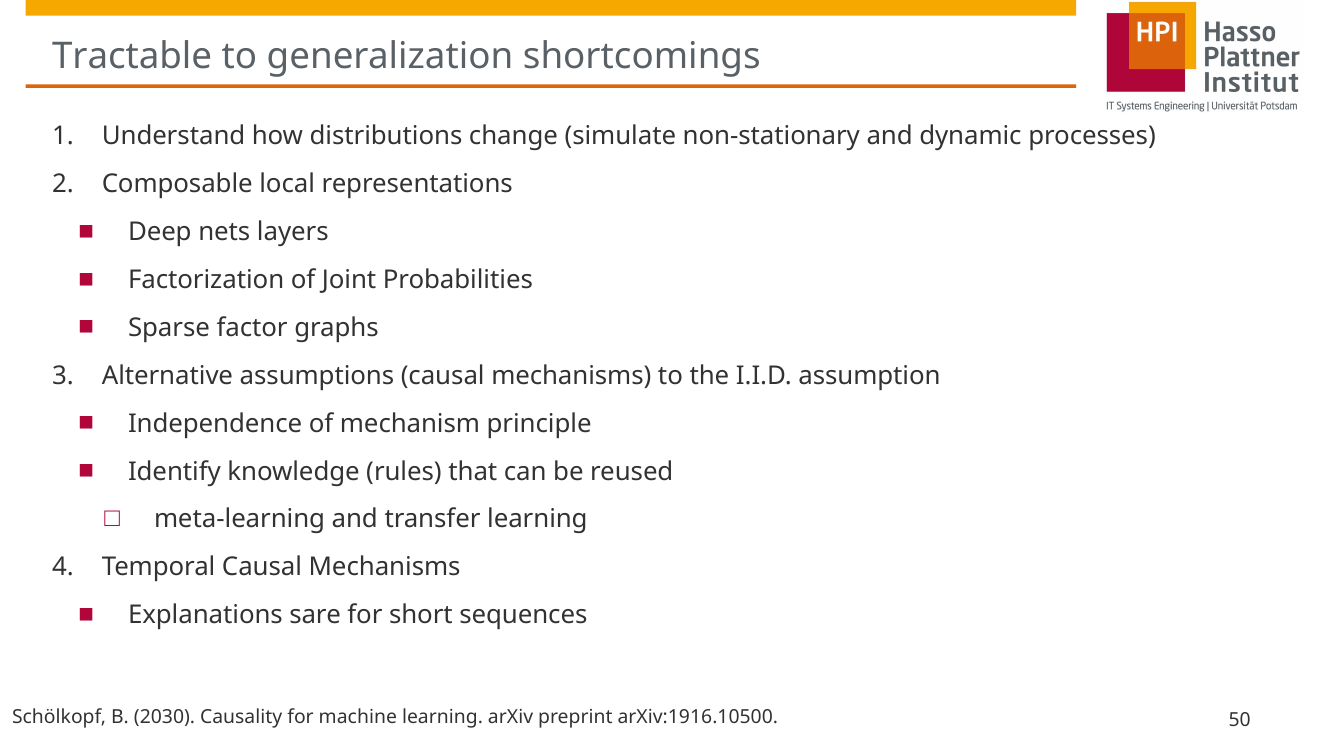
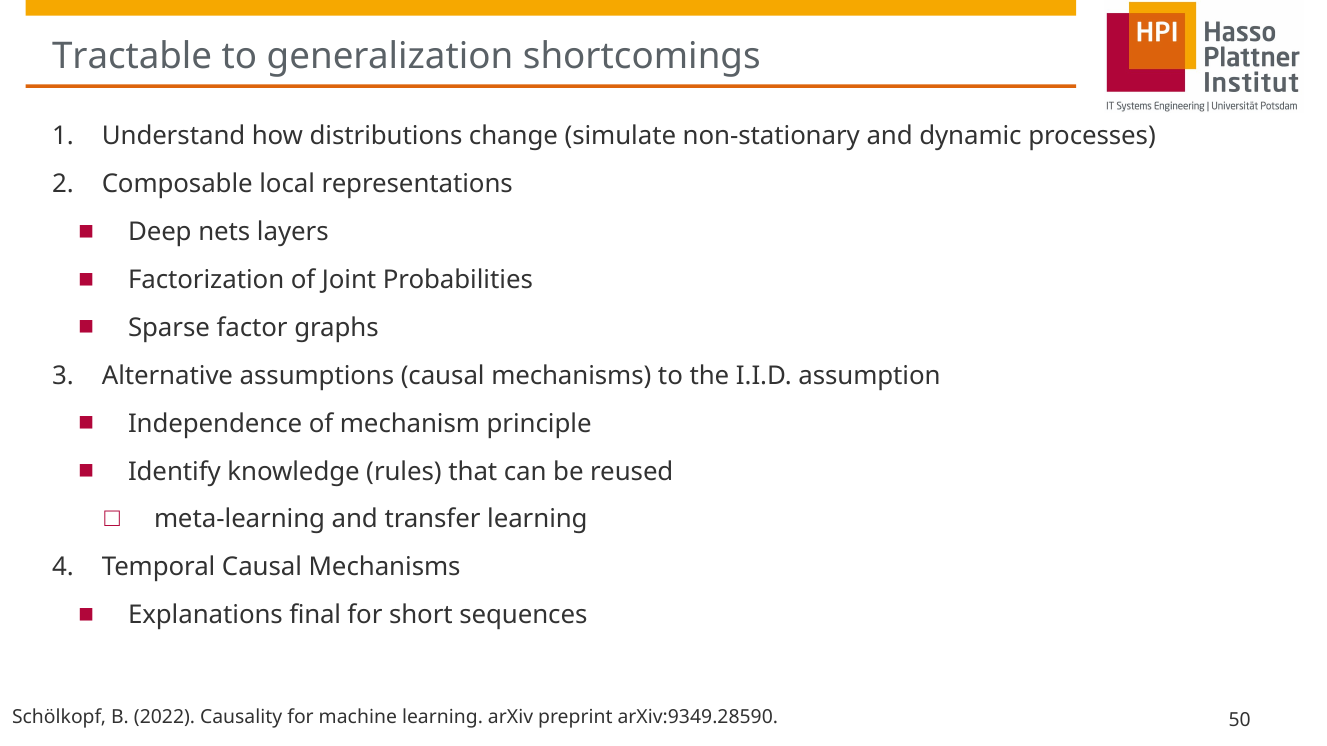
sare: sare -> final (315, 616)
2030: 2030 -> 2022 (165, 718)
arXiv:1916.10500: arXiv:1916.10500 -> arXiv:9349.28590 (698, 718)
